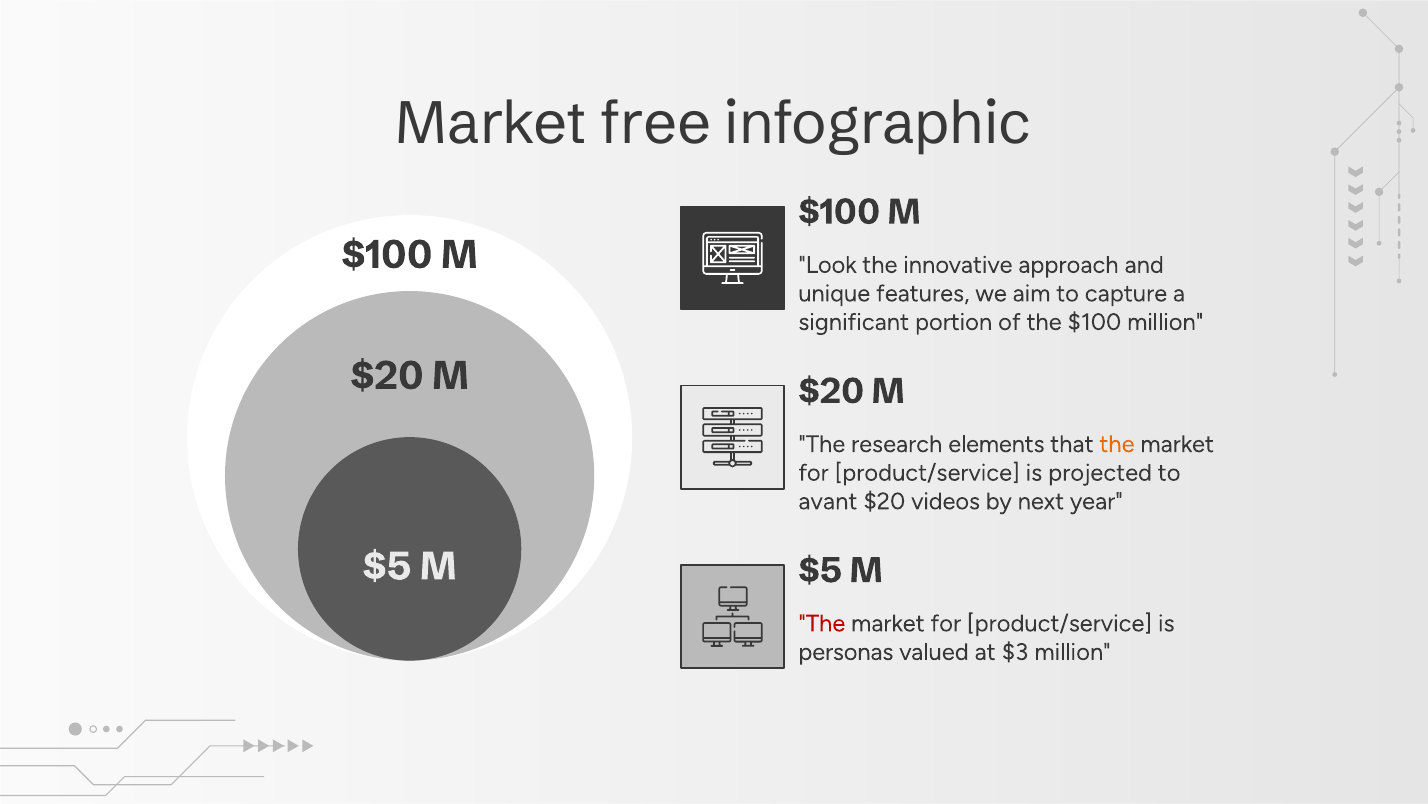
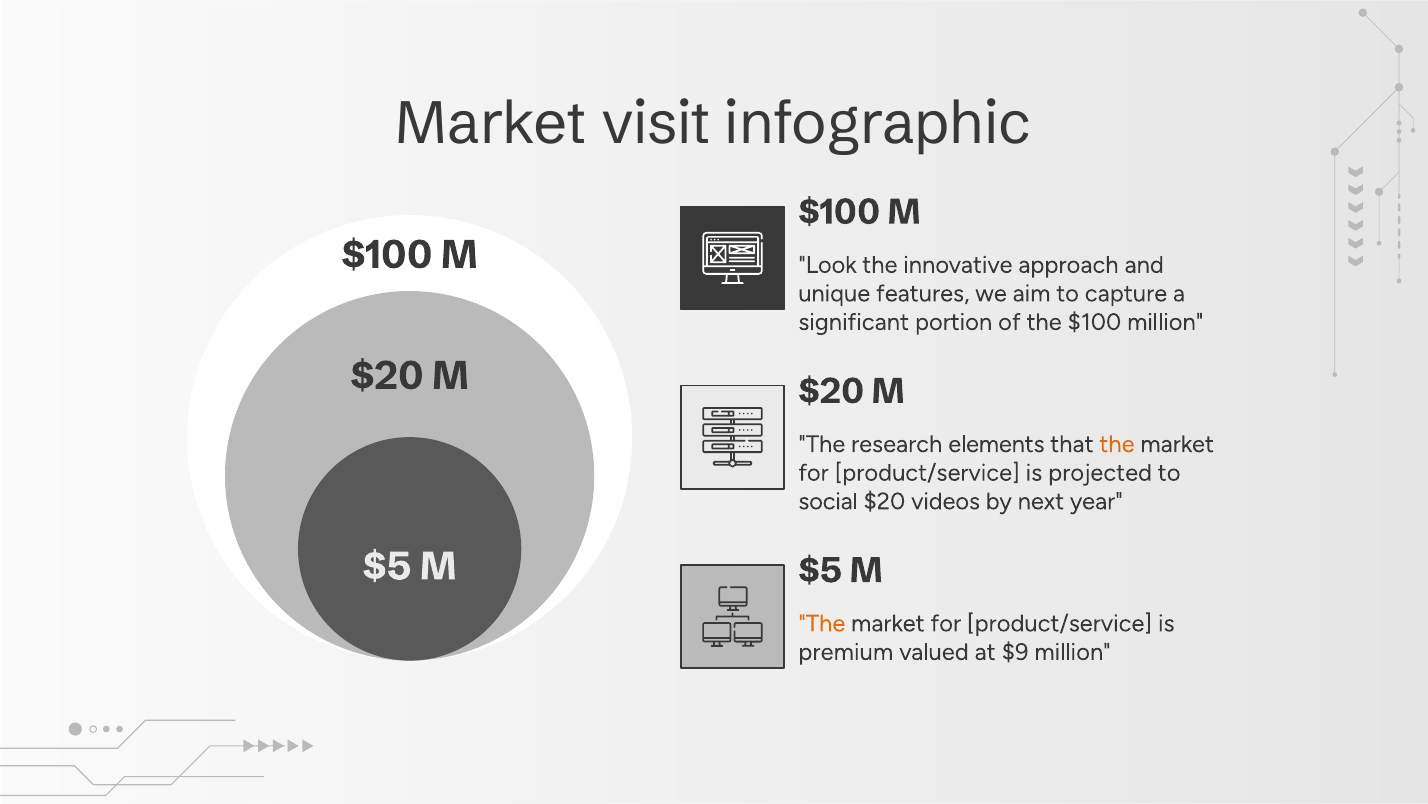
free: free -> visit (656, 124)
avant: avant -> social (828, 501)
The colour: red -> orange (822, 623)
personas: personas -> premium (846, 652)
$3: $3 -> $9 (1015, 652)
